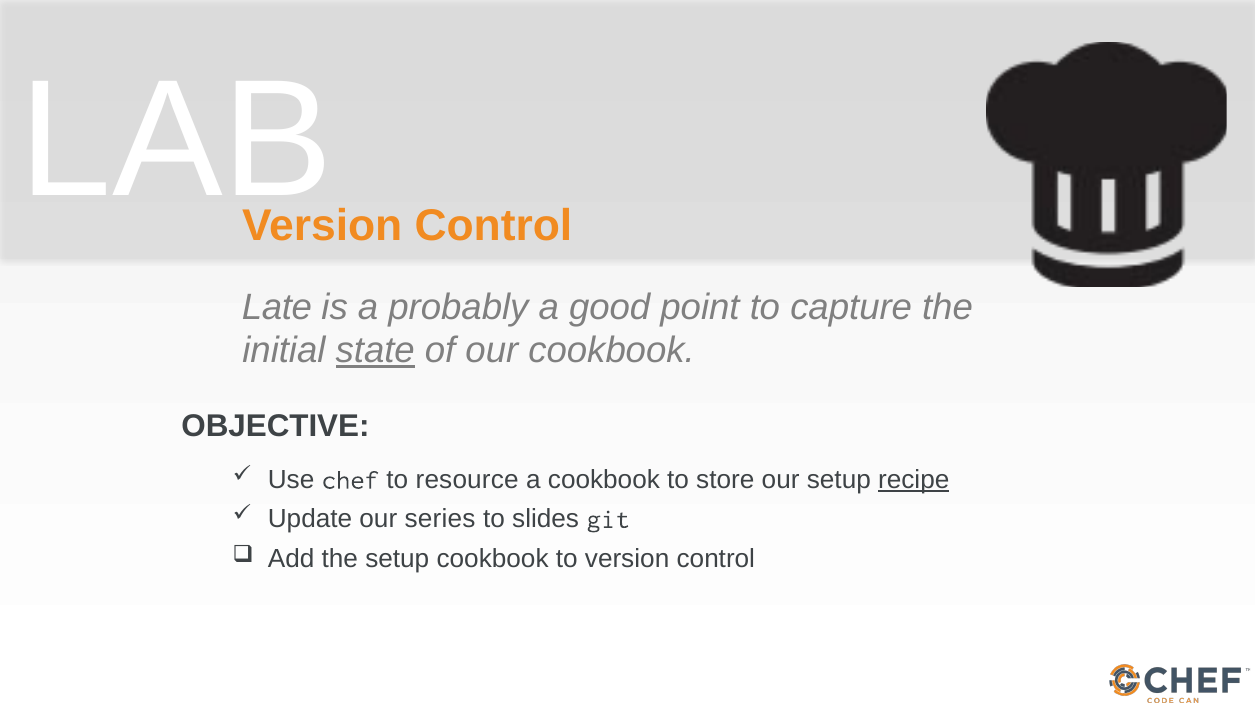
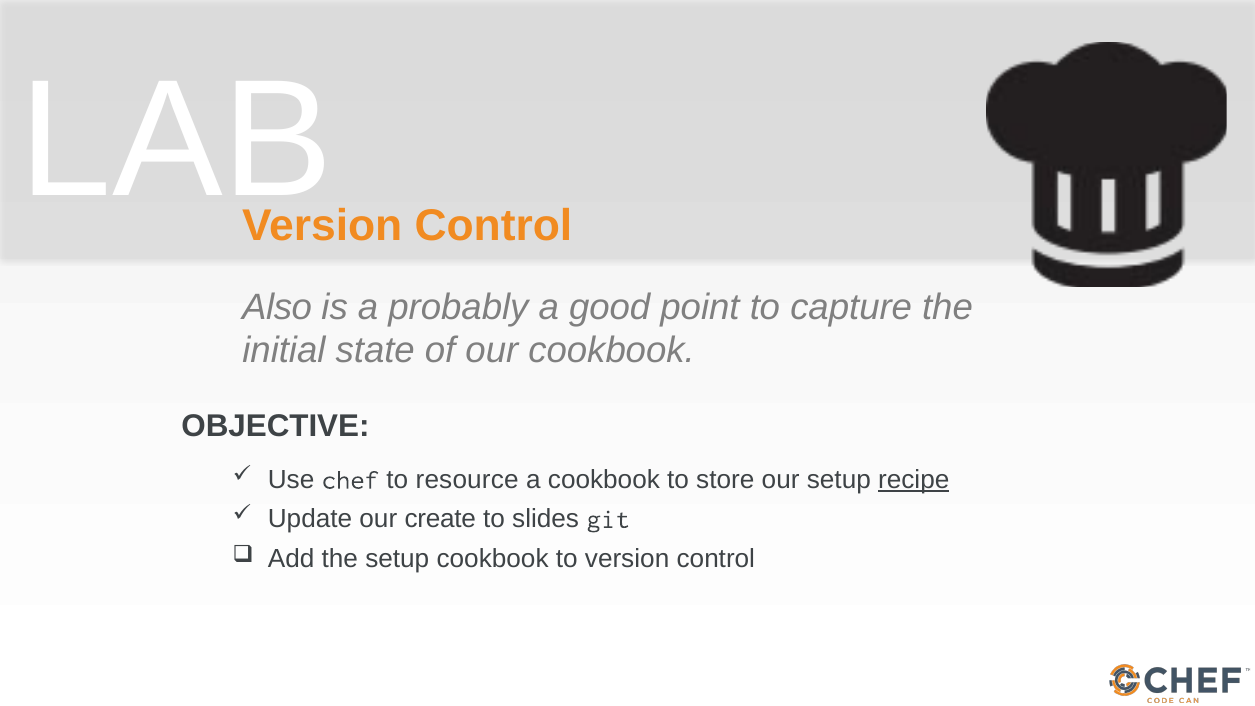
Late: Late -> Also (277, 307)
state underline: present -> none (375, 351)
series: series -> create (440, 519)
